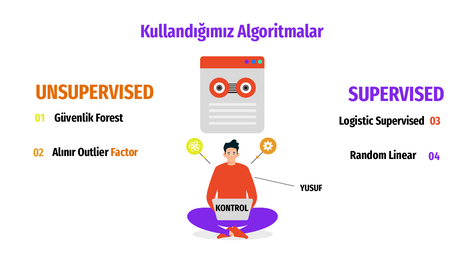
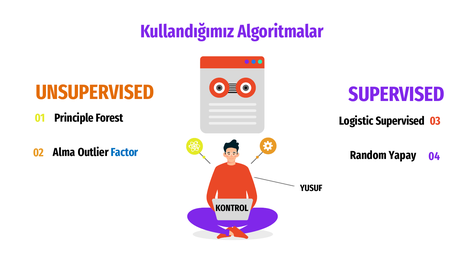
Güvenlik: Güvenlik -> Principle (74, 118)
Alınır: Alınır -> Alma (64, 152)
Factor colour: orange -> blue (124, 152)
Linear: Linear -> Yapay (402, 155)
